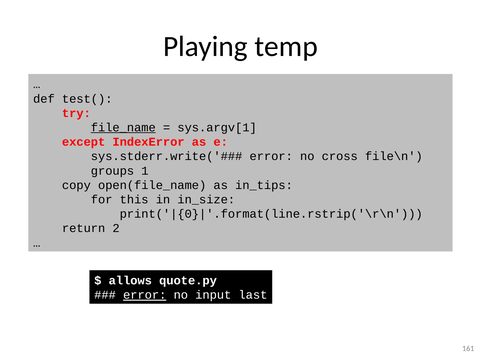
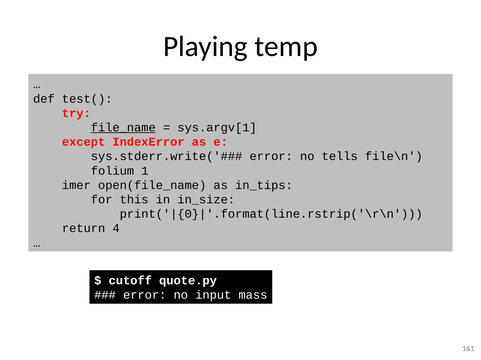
cross: cross -> tells (340, 157)
groups: groups -> folium (112, 171)
copy: copy -> imer (76, 186)
2: 2 -> 4 (116, 229)
allows: allows -> cutoff (130, 281)
error underline: present -> none (145, 296)
last: last -> mass (253, 296)
